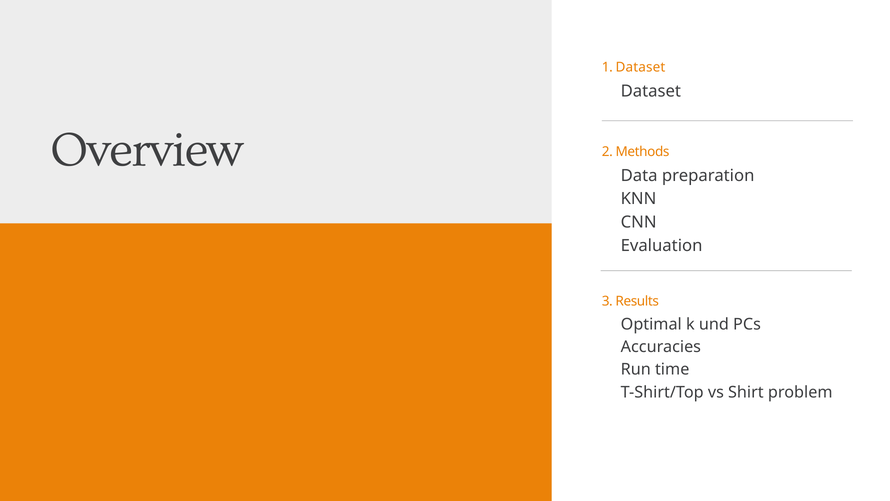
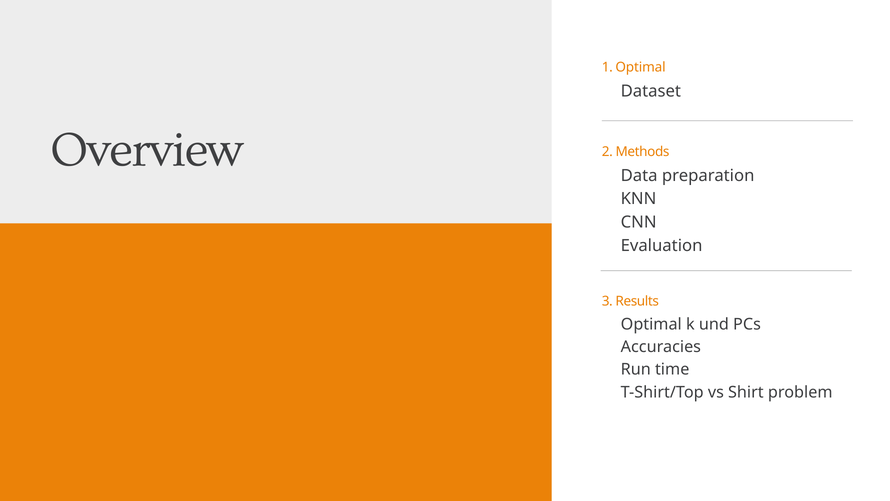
1 Dataset: Dataset -> Optimal (641, 67)
